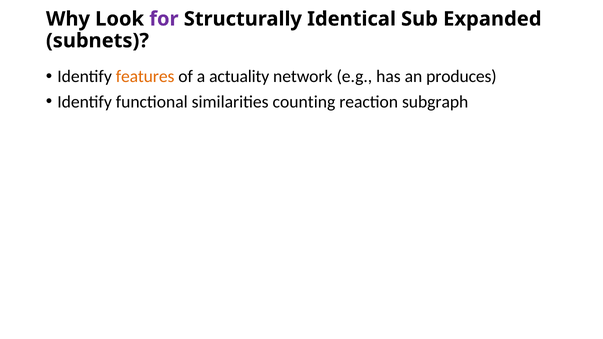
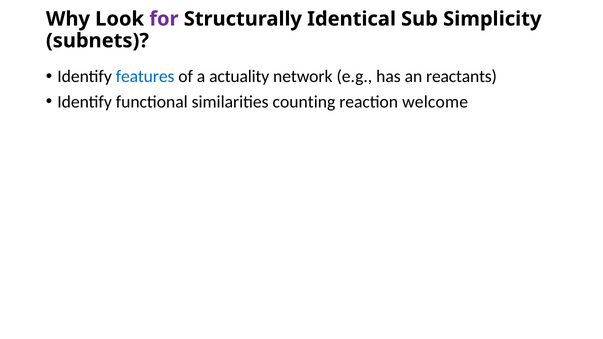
Expanded: Expanded -> Simplicity (492, 19)
features colour: orange -> blue (145, 77)
produces: produces -> reactants (461, 77)
subgraph: subgraph -> welcome (435, 102)
